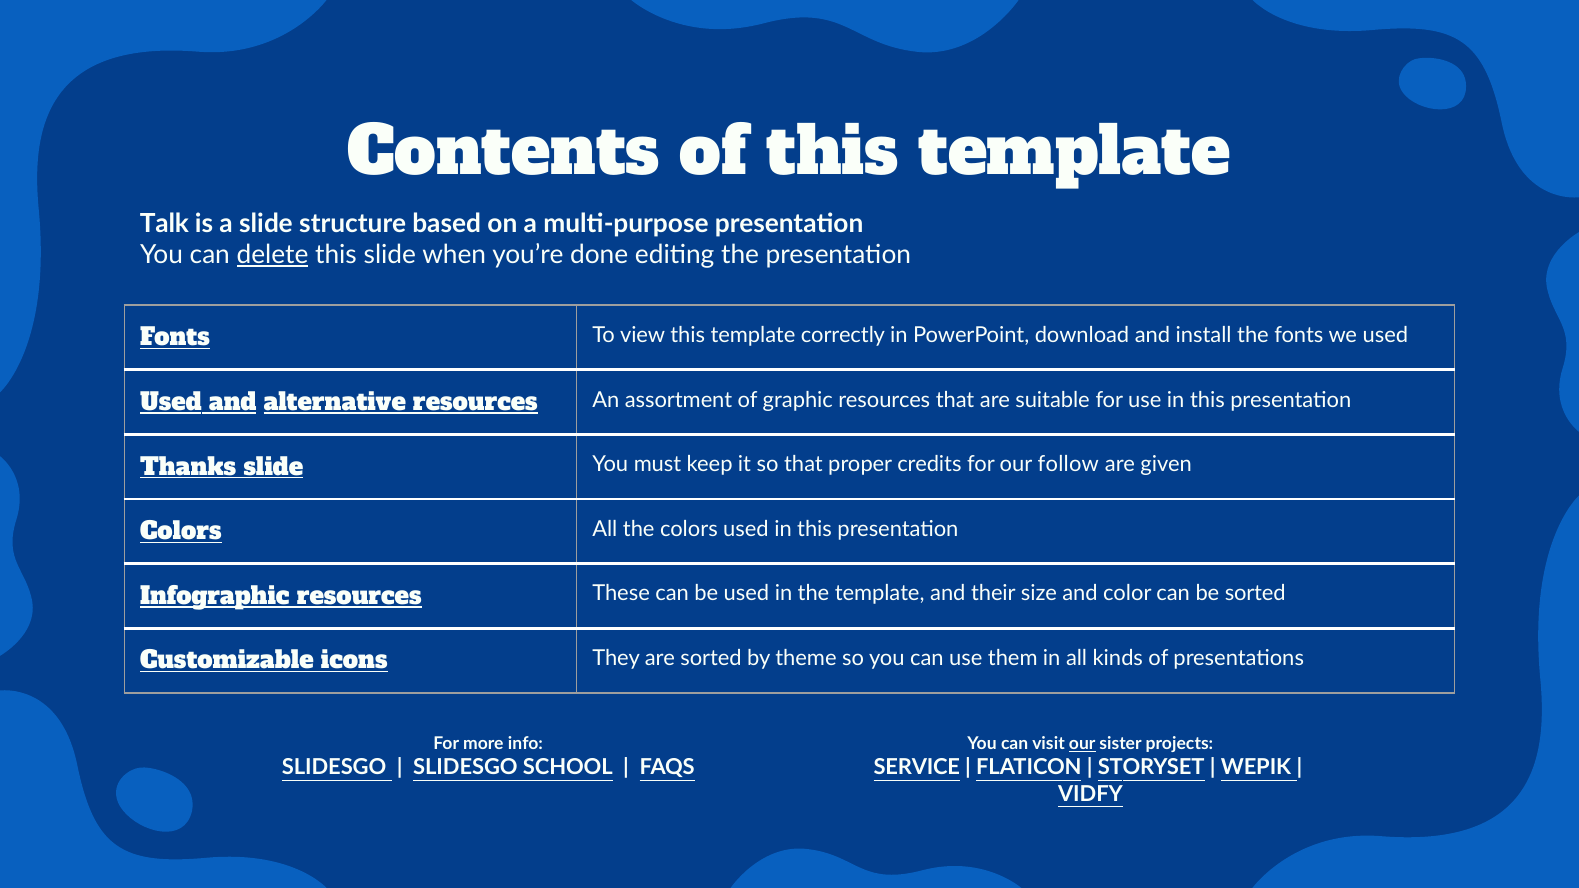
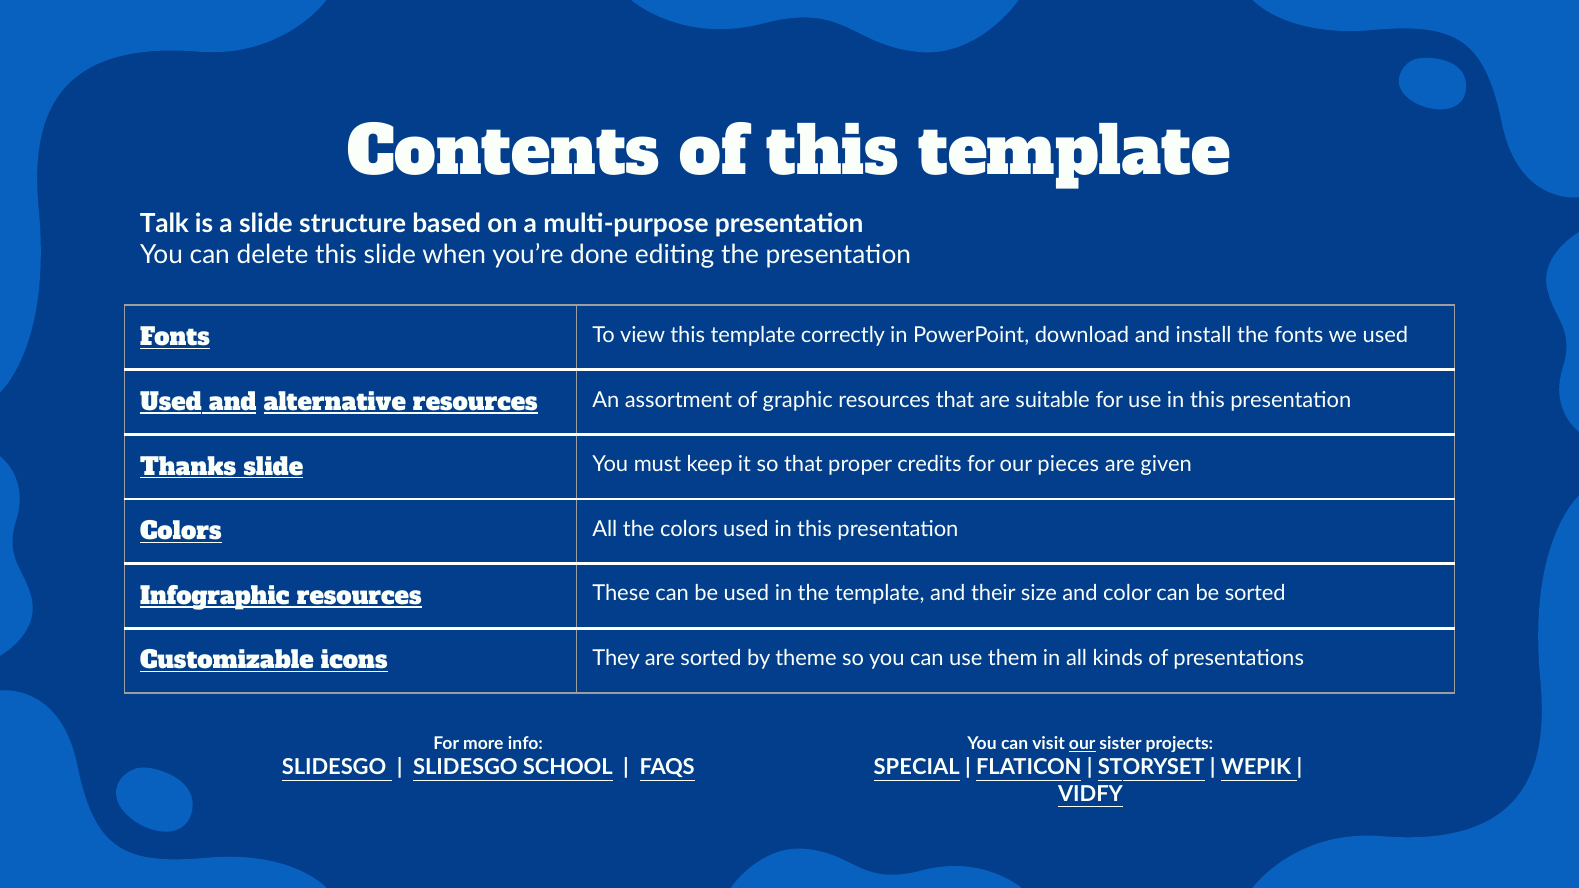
delete underline: present -> none (273, 255)
follow: follow -> pieces (1068, 465)
SERVICE: SERVICE -> SPECIAL (917, 768)
